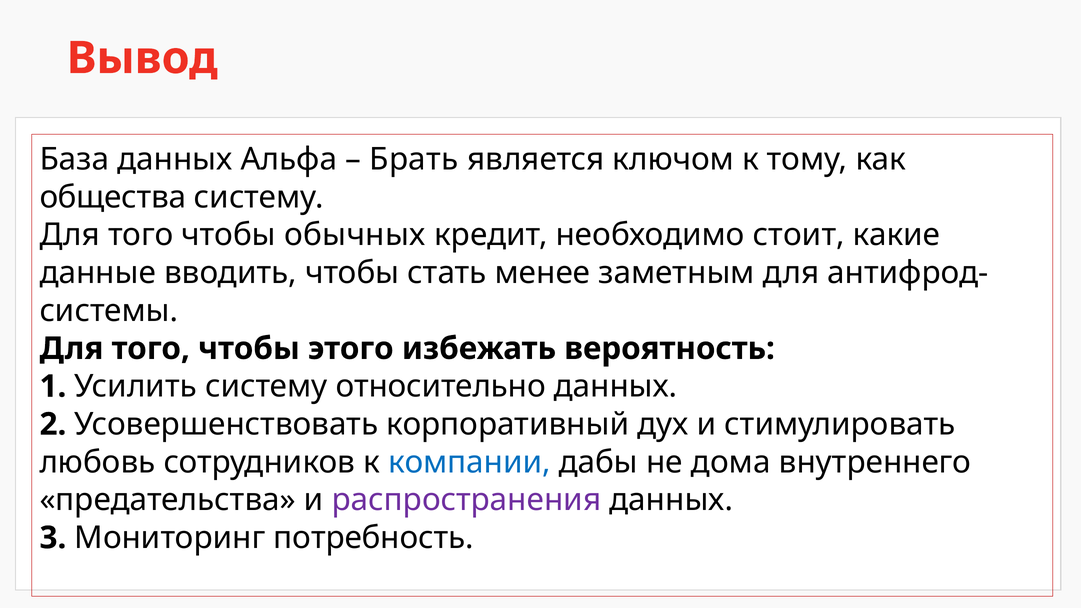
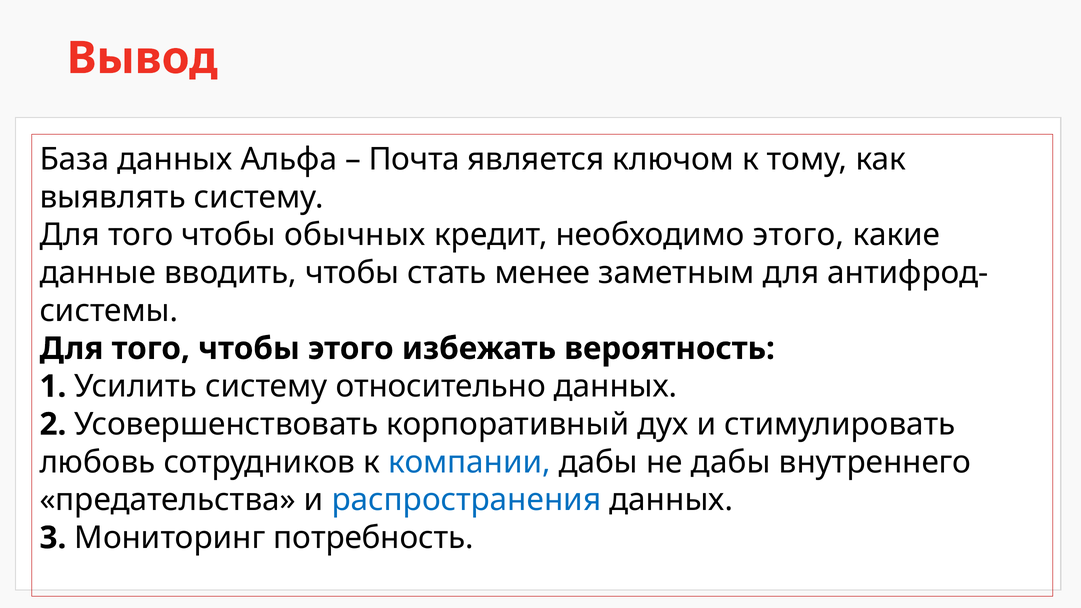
Брать: Брать -> Почта (414, 159)
общества: общества -> выявлять (113, 197)
необходимо стоит: стоит -> этого (799, 235)
не дома: дома -> дабы (731, 462)
распространения colour: purple -> blue (466, 500)
